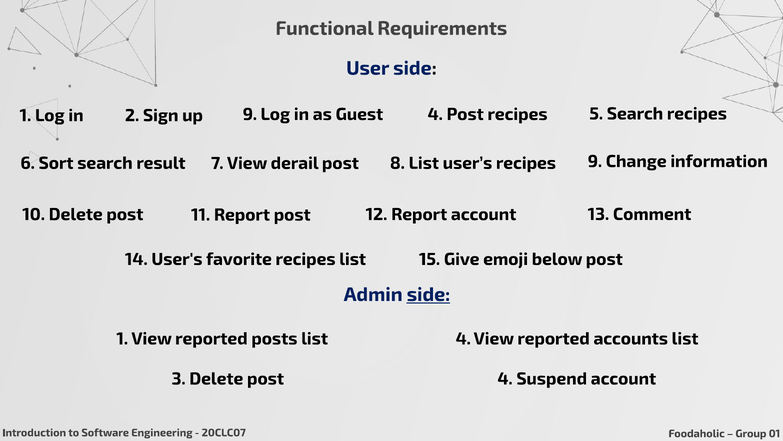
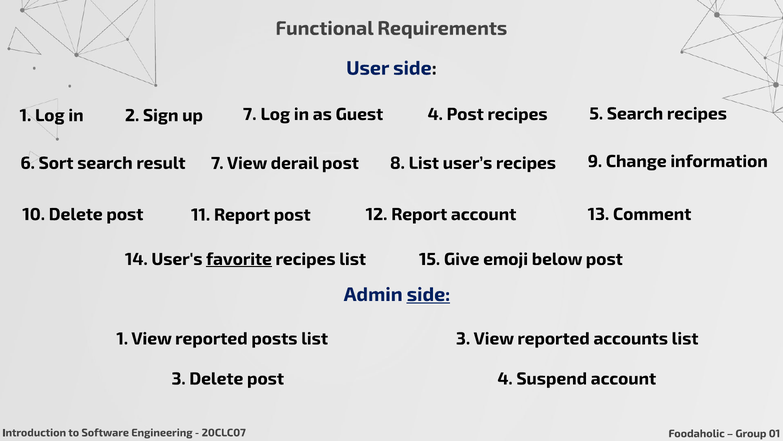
up 9: 9 -> 7 (250, 114)
favorite underline: none -> present (239, 259)
posts list 4: 4 -> 3 (463, 338)
